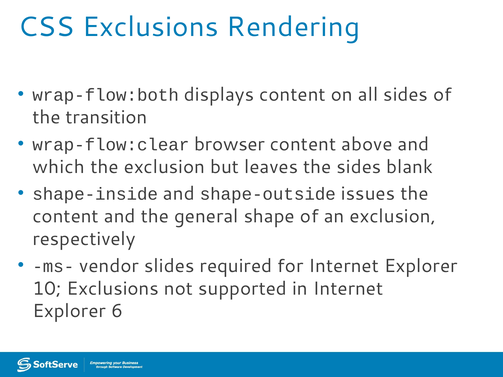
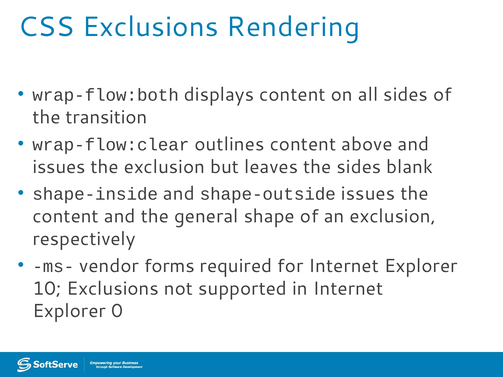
browser: browser -> outlines (229, 144)
which: which -> issues (59, 167)
slides: slides -> forms (169, 266)
6: 6 -> 0 (117, 311)
